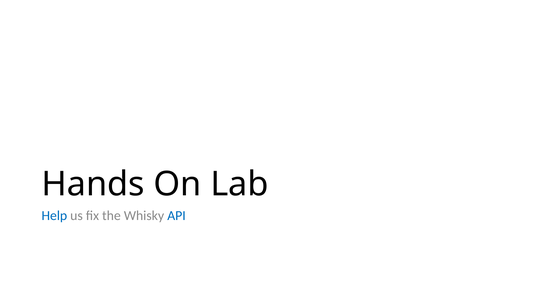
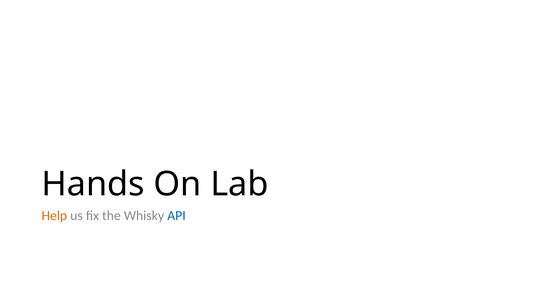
Help colour: blue -> orange (54, 216)
